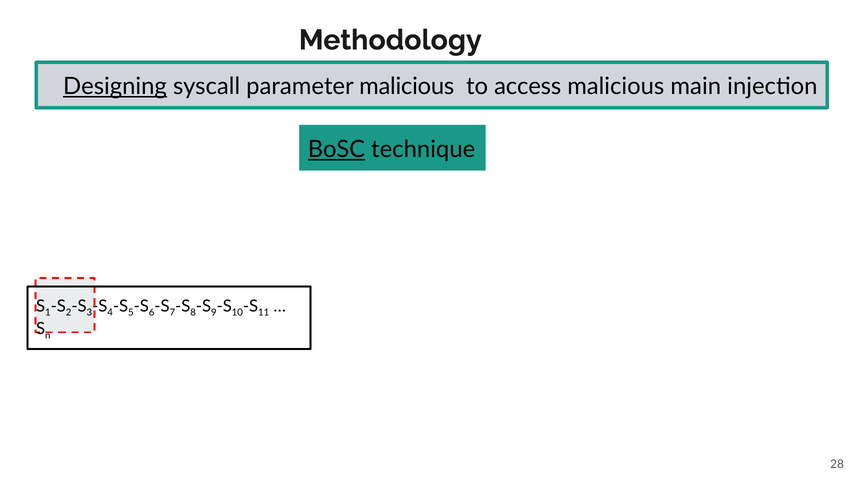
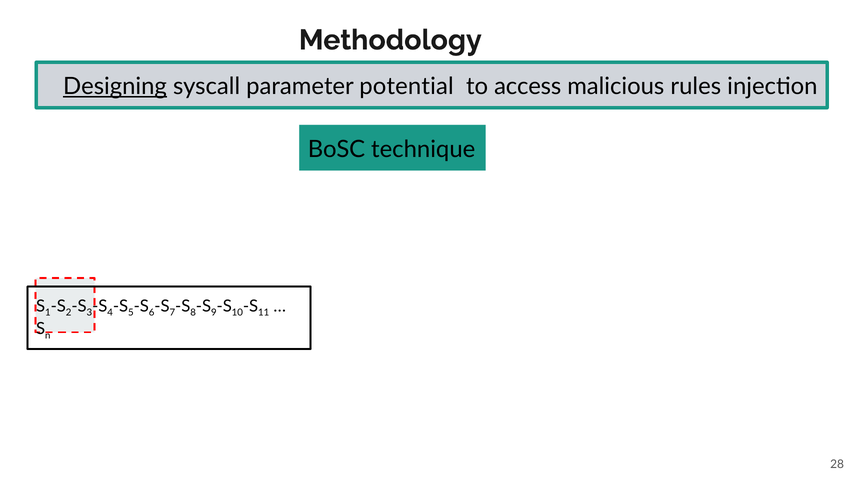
parameter malicious: malicious -> potential (407, 87)
main: main -> rules (696, 87)
BoSC underline: present -> none (336, 150)
